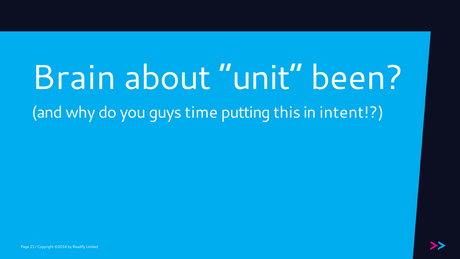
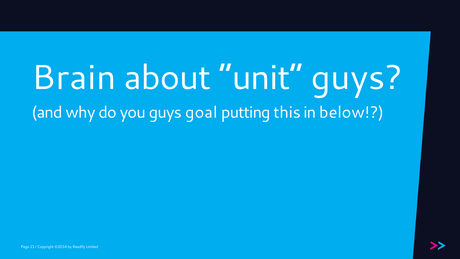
unit been: been -> guys (357, 78)
time: time -> goal (201, 112)
intent: intent -> below (352, 112)
